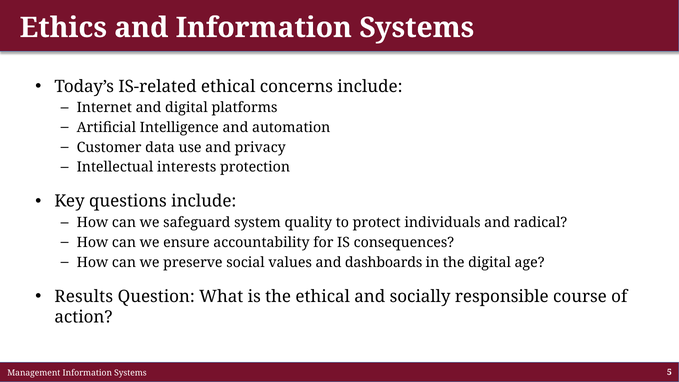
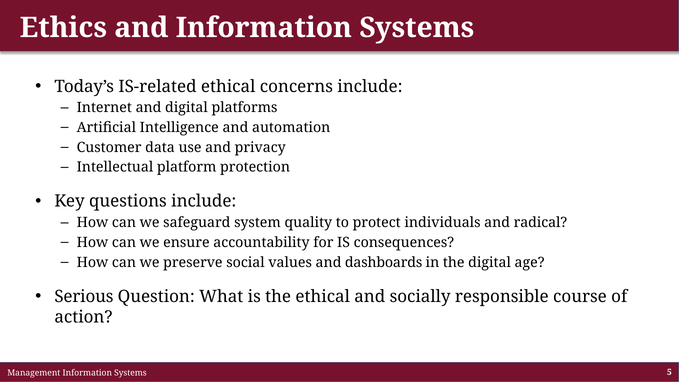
interests: interests -> platform (187, 167)
Results: Results -> Serious (84, 297)
